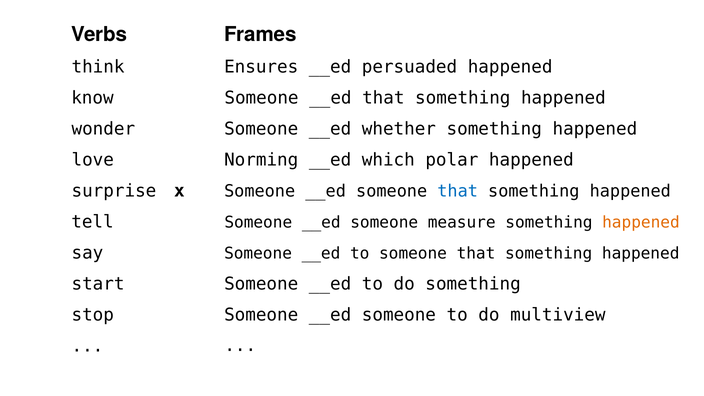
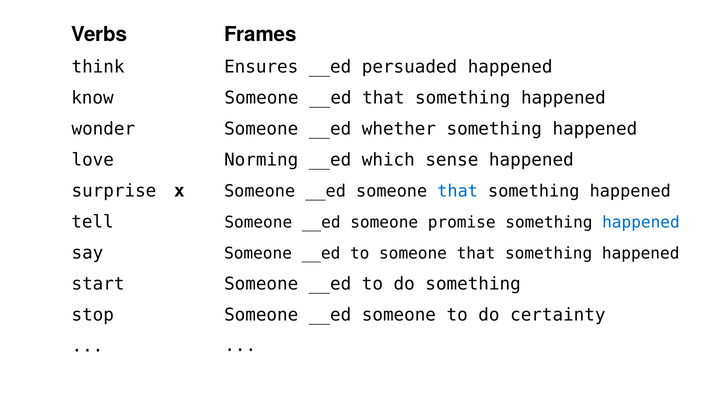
polar: polar -> sense (452, 160)
measure: measure -> promise (462, 223)
happened colour: orange -> blue (641, 223)
multiview: multiview -> certainty (558, 315)
